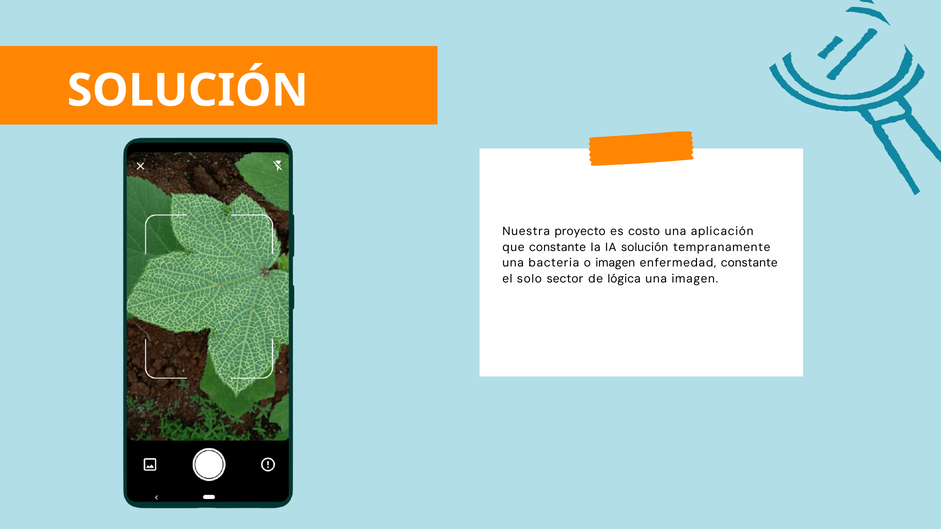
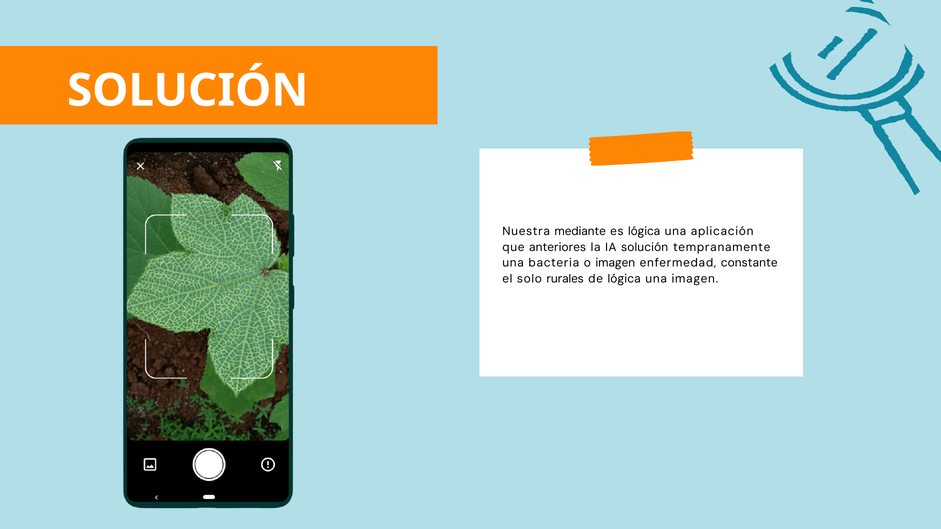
proyecto: proyecto -> mediante (580, 231)
es costo: costo -> lógica (644, 231)
que constante: constante -> anteriores (558, 247)
sector: sector -> rurales (565, 279)
